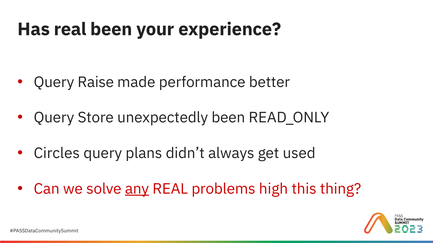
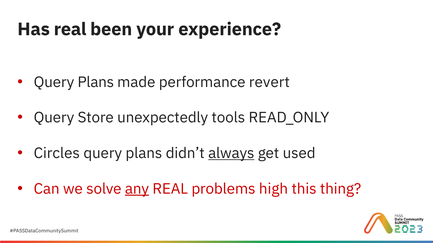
Raise: Raise -> Plans (96, 82)
better: better -> revert (269, 82)
unexpectedly been: been -> tools (228, 118)
always underline: none -> present (231, 154)
